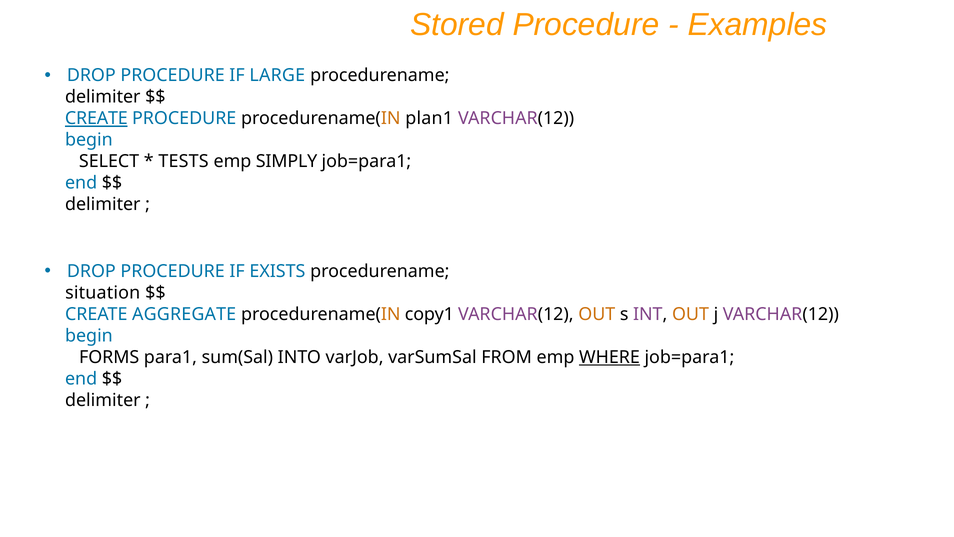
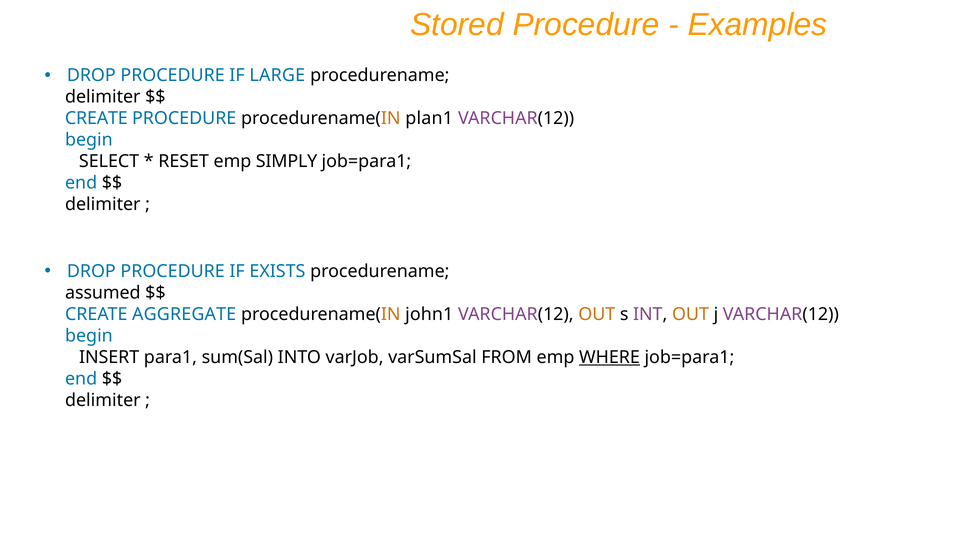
CREATE underline: present -> none (96, 118)
TESTS: TESTS -> RESET (184, 161)
situation: situation -> assumed (103, 293)
copy1: copy1 -> john1 (429, 314)
FORMS: FORMS -> INSERT (109, 357)
